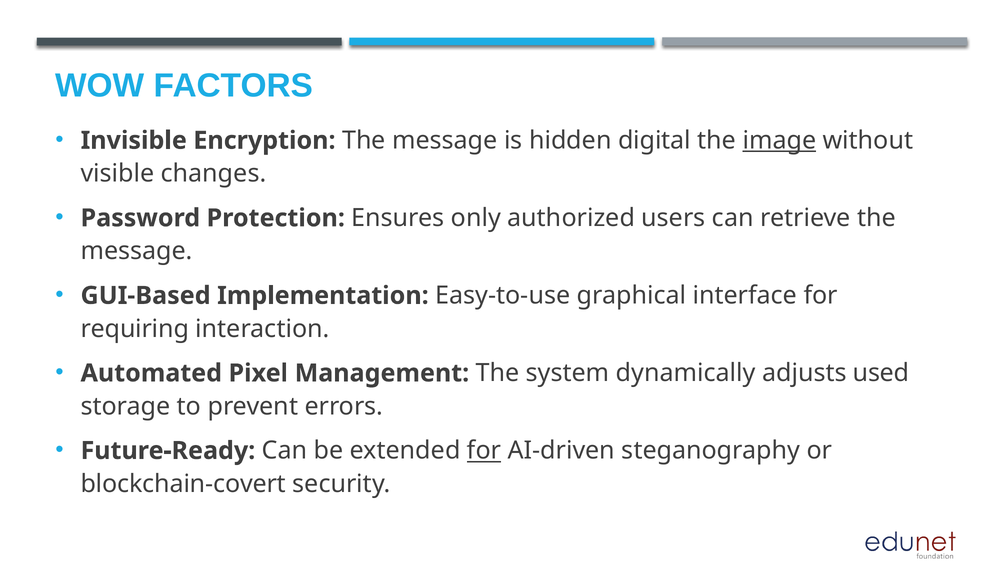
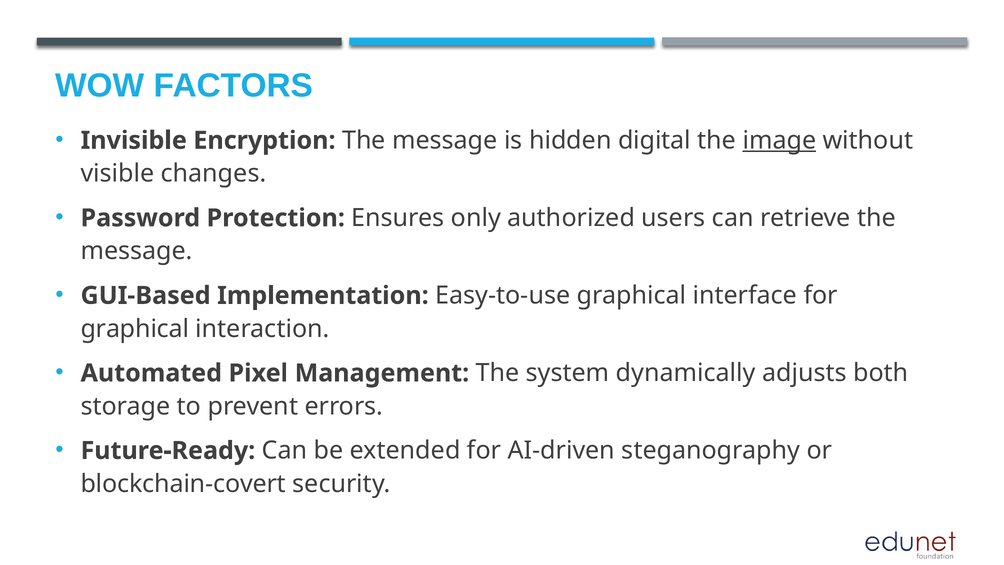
requiring: requiring -> graphical (135, 329)
used: used -> both (881, 373)
for underline: present -> none (484, 451)
